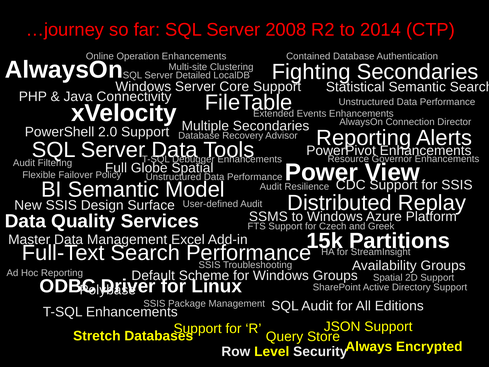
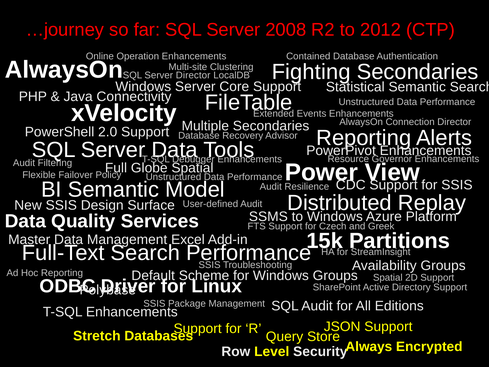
2014: 2014 -> 2012 (381, 30)
Server Detailed: Detailed -> Director (193, 75)
